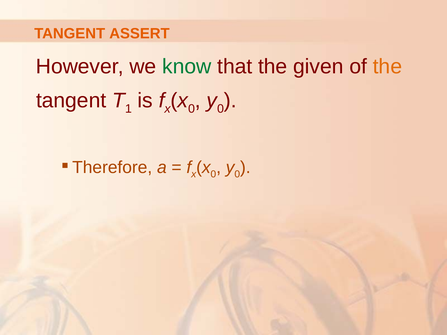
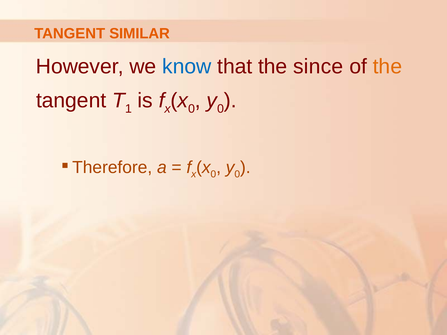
ASSERT: ASSERT -> SIMILAR (140, 34)
know colour: green -> blue (187, 67)
given: given -> since (318, 67)
